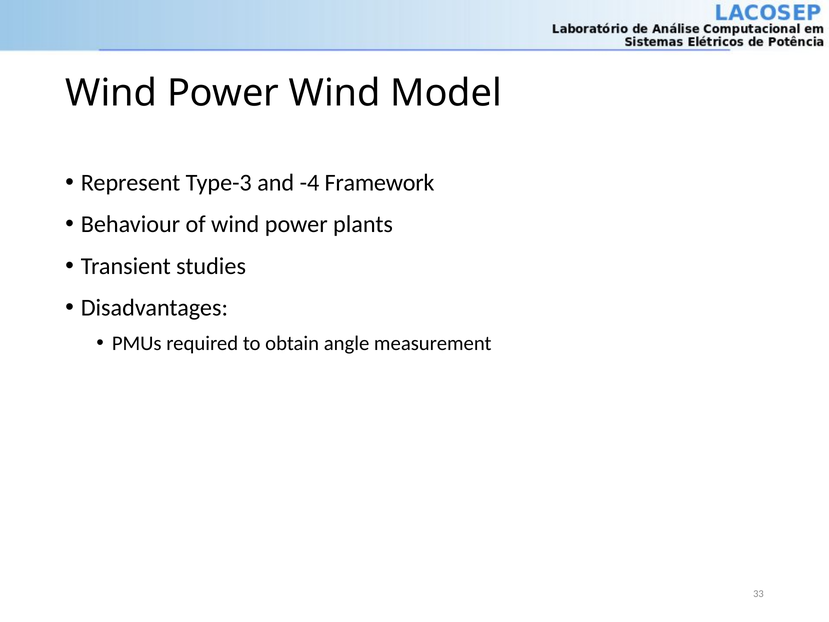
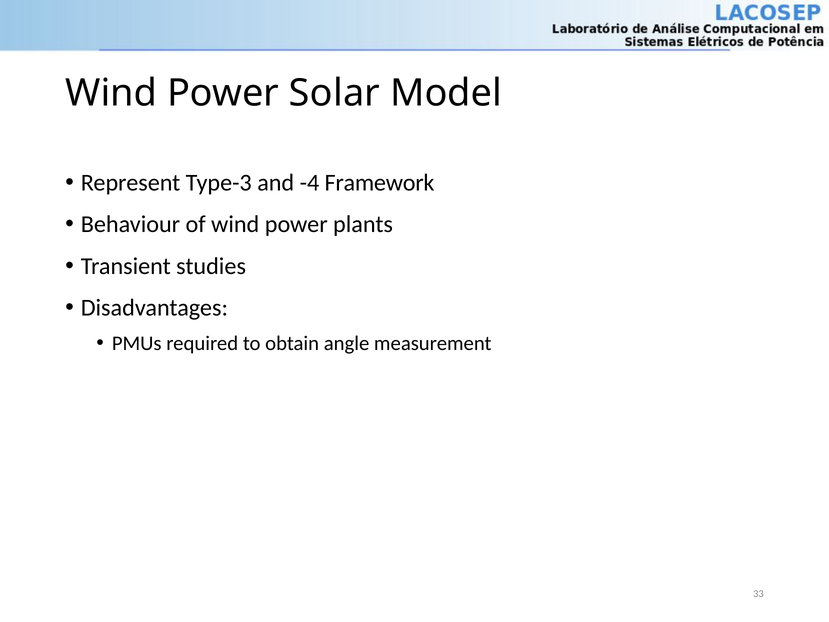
Power Wind: Wind -> Solar (335, 93)
